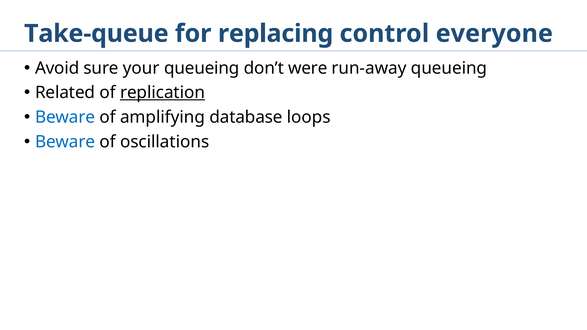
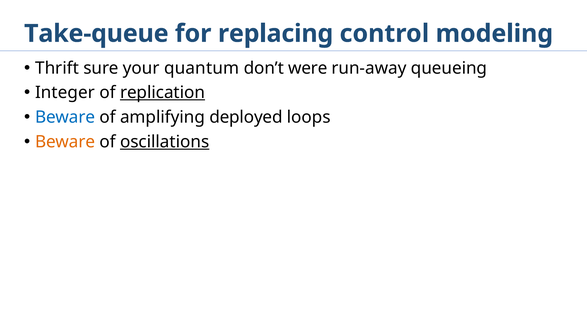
everyone: everyone -> modeling (494, 34)
Avoid: Avoid -> Thrift (57, 68)
your queueing: queueing -> quantum (202, 68)
Related: Related -> Integer (65, 93)
database: database -> deployed (246, 117)
Beware colour: blue -> orange (65, 142)
oscillations underline: none -> present (165, 142)
